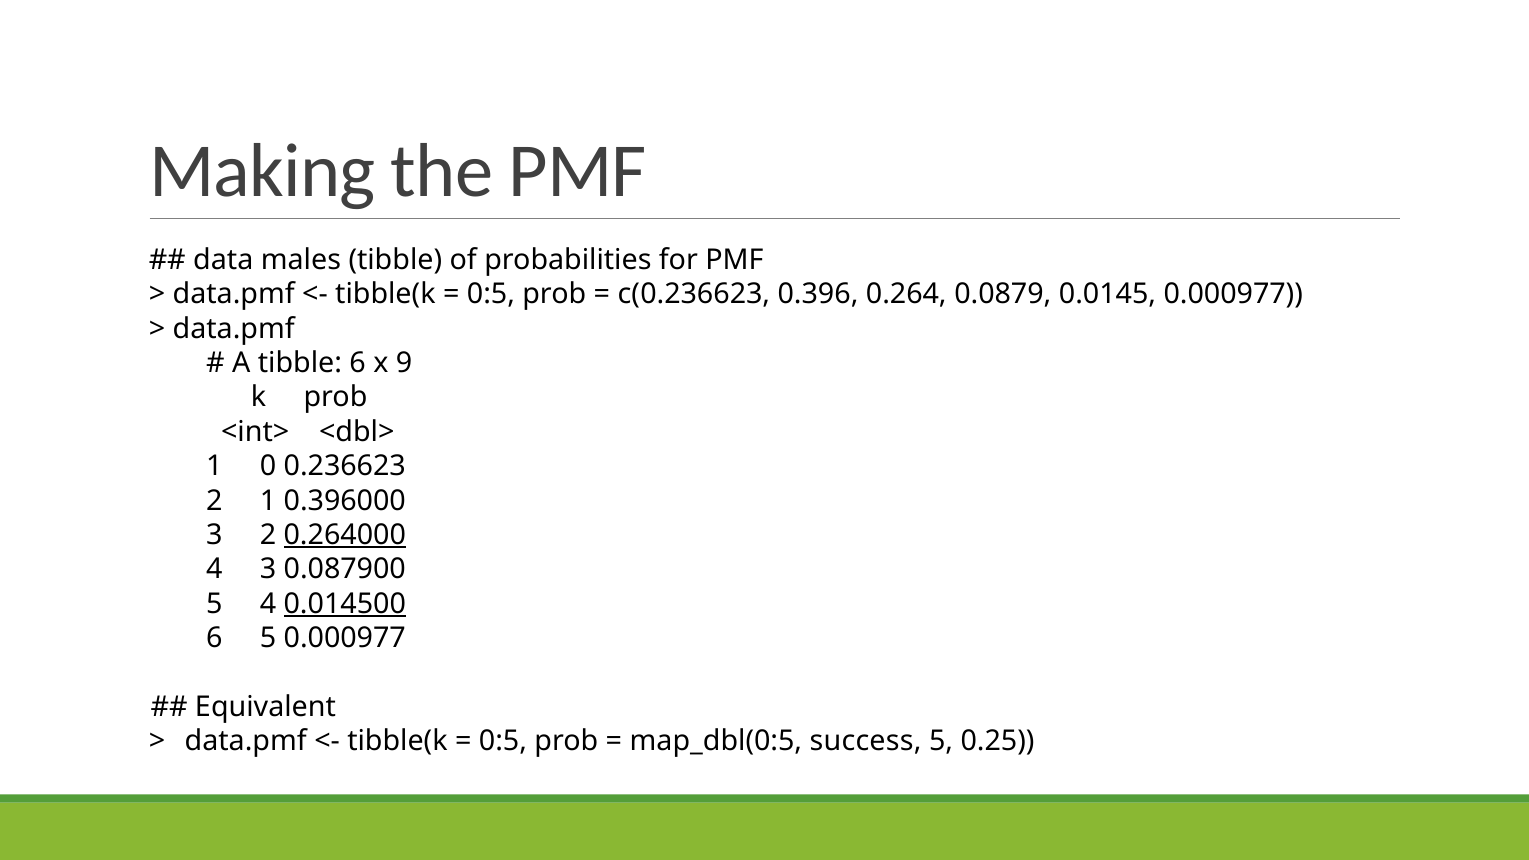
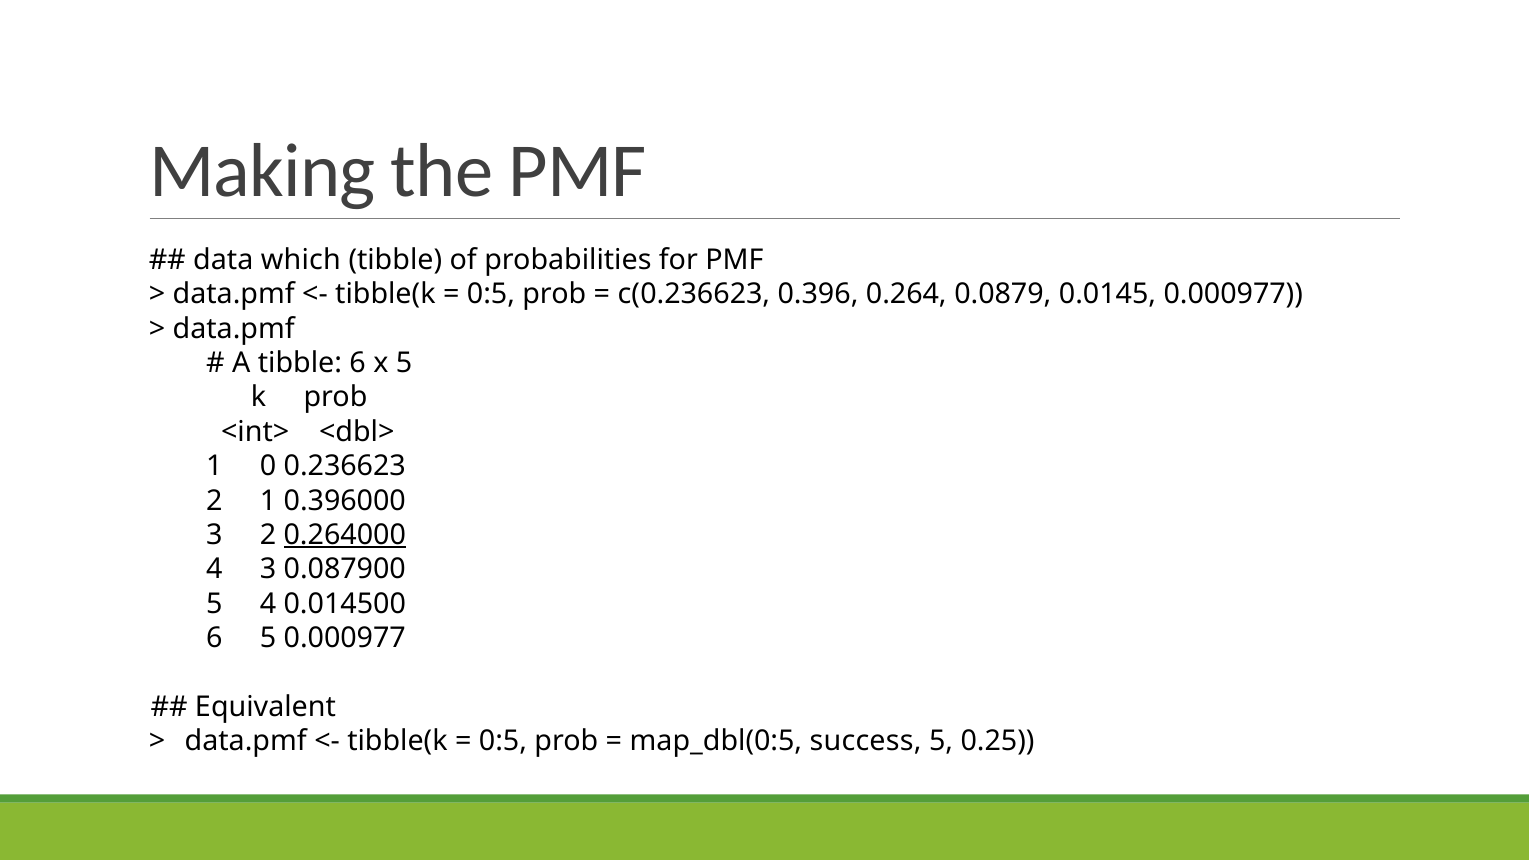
males: males -> which (301, 260)
x 9: 9 -> 5 (404, 363)
0.014500 underline: present -> none (345, 604)
